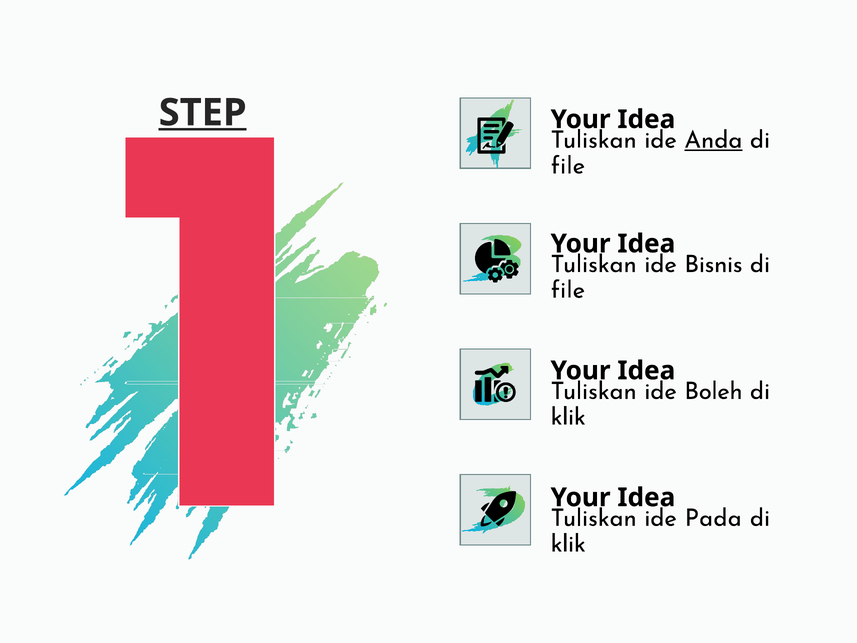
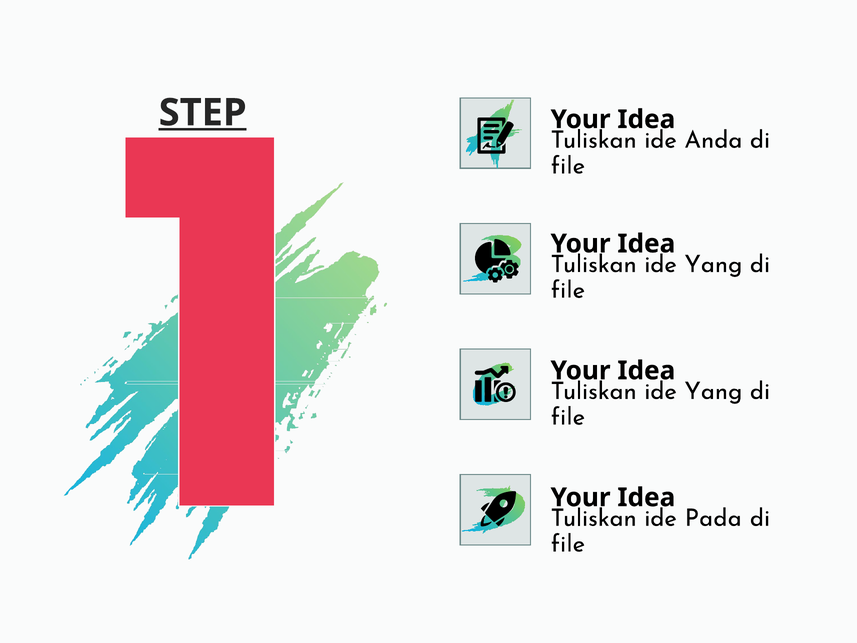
Anda underline: present -> none (713, 140)
Bisnis: Bisnis -> Yang (713, 264)
Boleh: Boleh -> Yang (713, 391)
klik: klik -> file (568, 417)
klik: klik -> file (568, 543)
